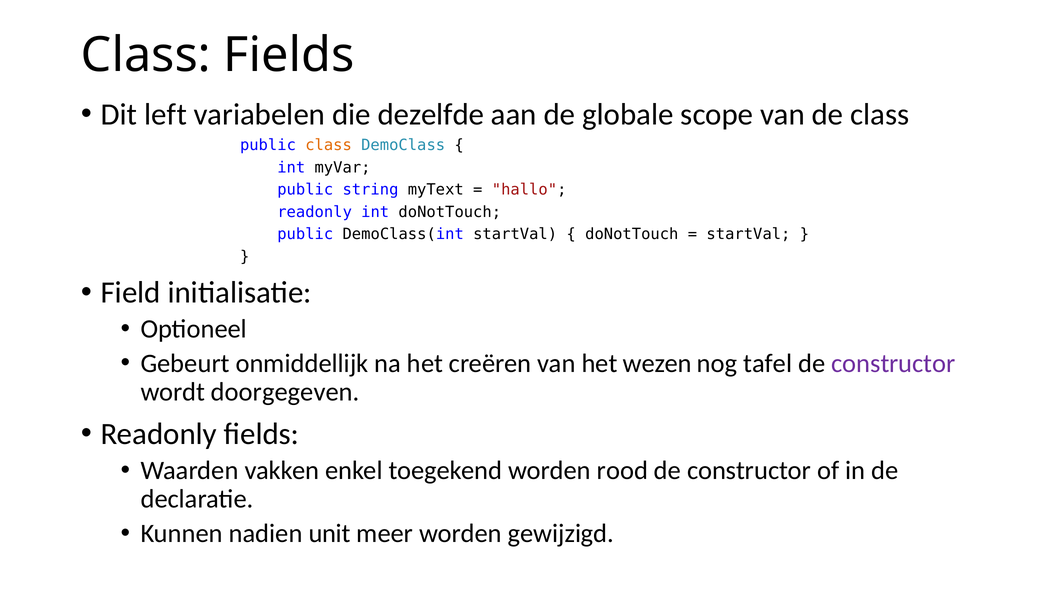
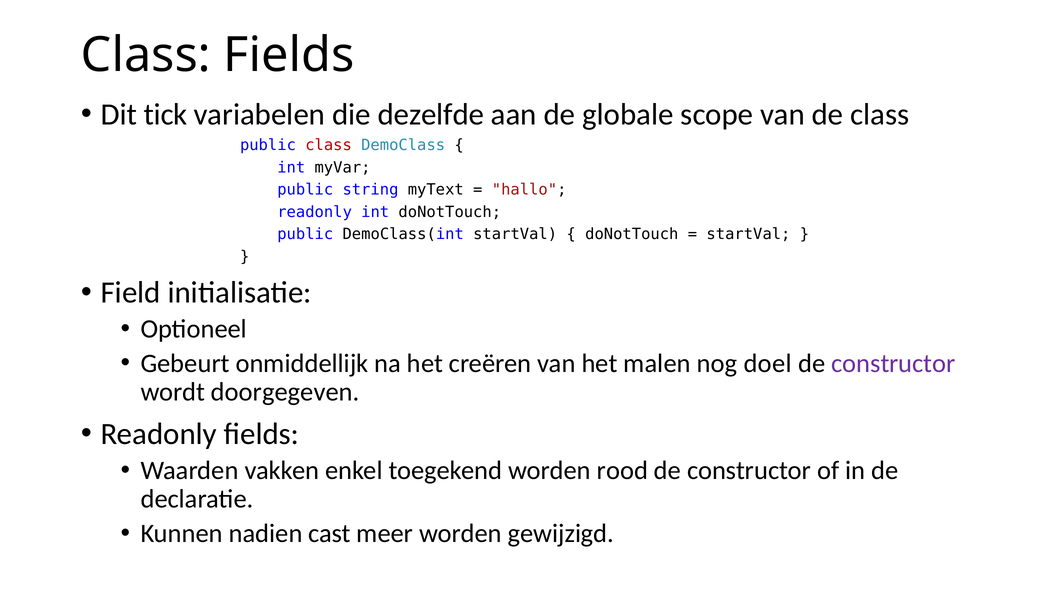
left: left -> tick (166, 114)
class colour: orange -> red (329, 145)
wezen: wezen -> malen (657, 363)
tafel: tafel -> doel (768, 363)
unit: unit -> cast (330, 533)
